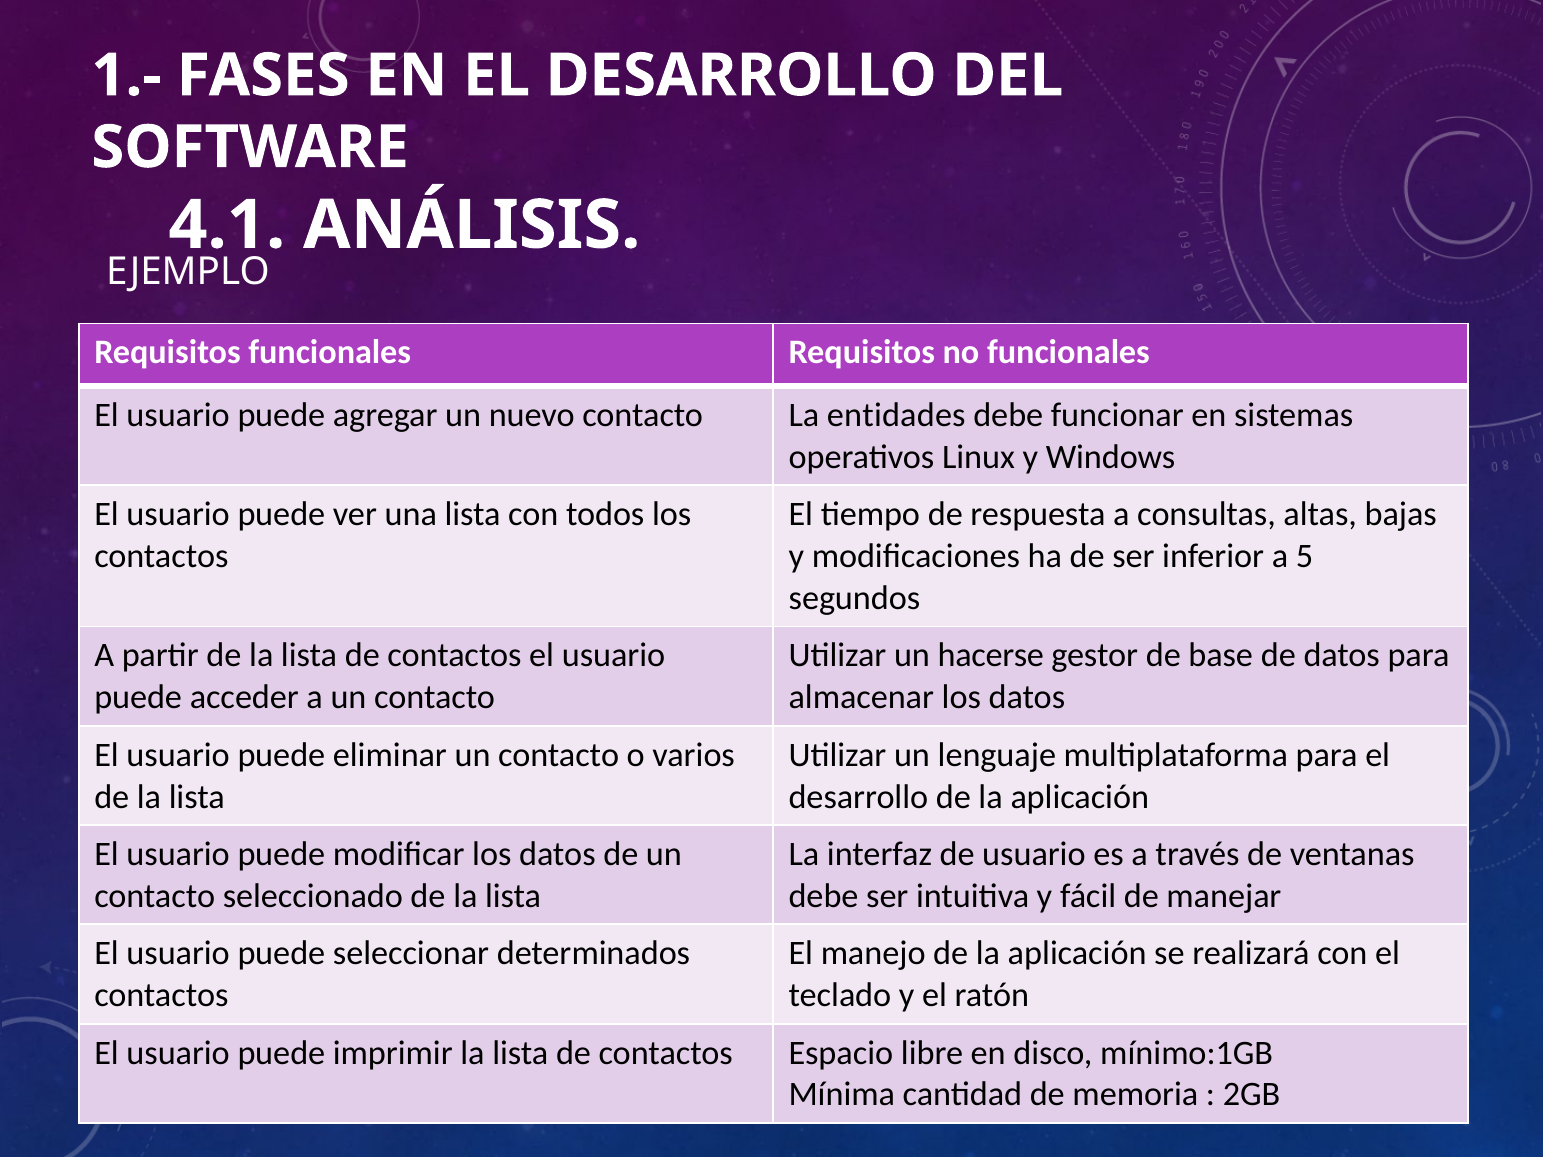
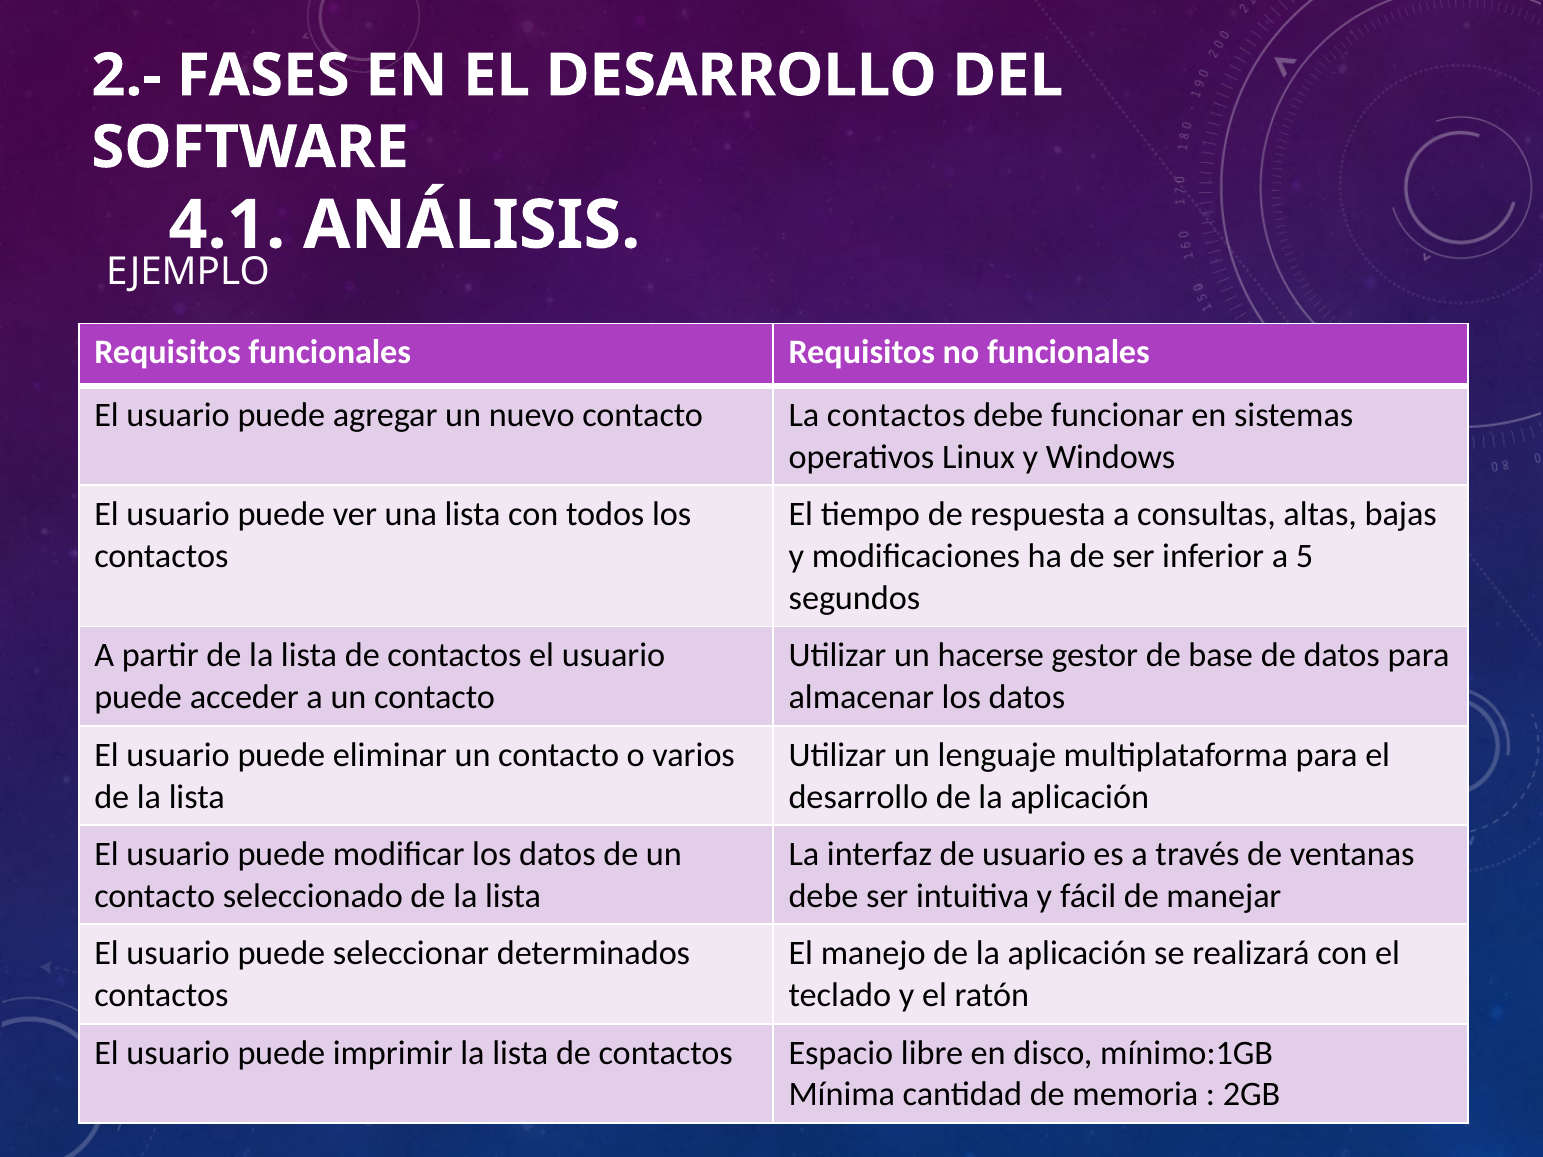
1.-: 1.- -> 2.- (126, 76)
La entidades: entidades -> contactos (896, 415)
